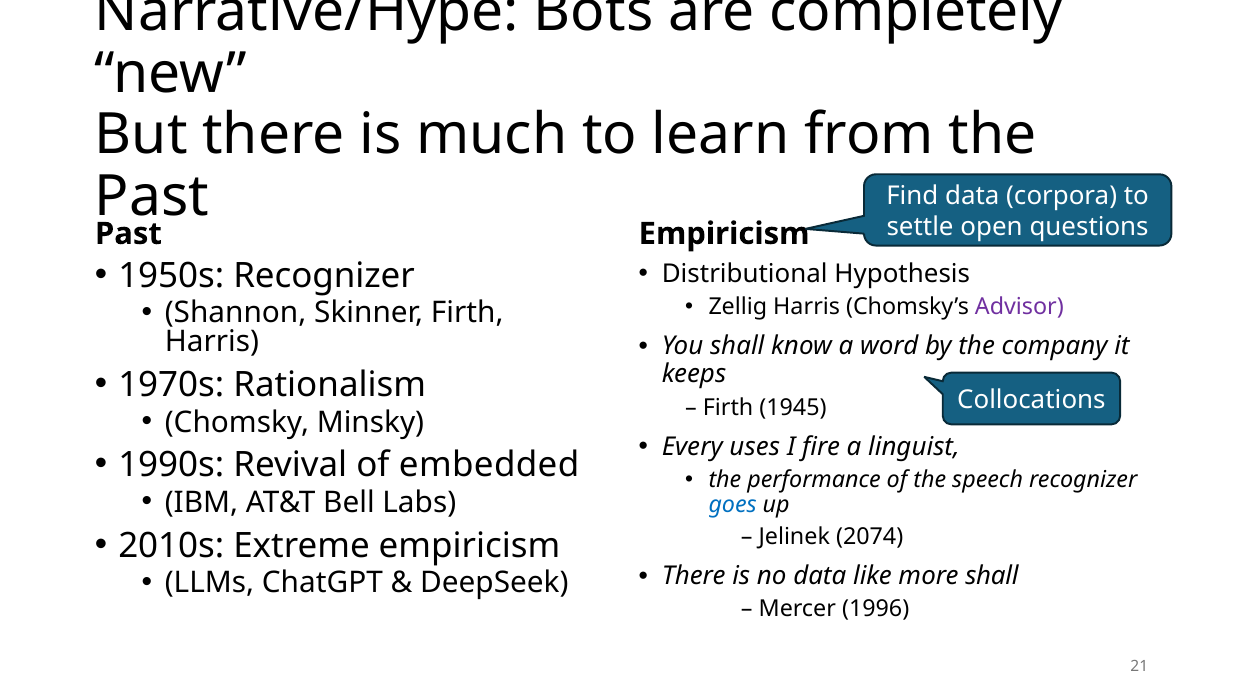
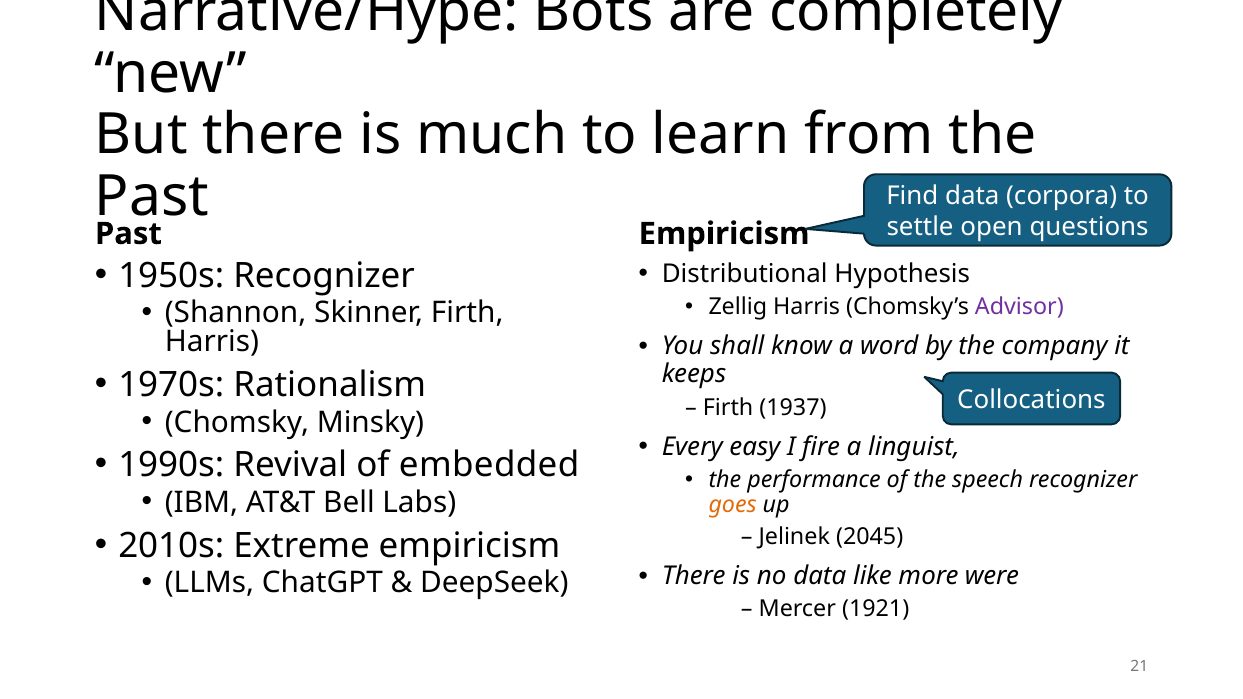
1945: 1945 -> 1937 (793, 407)
uses: uses -> easy (755, 447)
goes colour: blue -> orange (733, 505)
2074: 2074 -> 2045 (870, 537)
more shall: shall -> were (992, 576)
1996: 1996 -> 1921 (876, 609)
